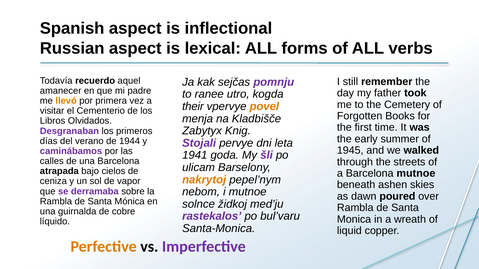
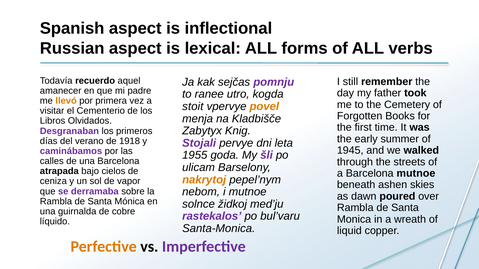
their: their -> stoit (193, 107)
1944: 1944 -> 1918 (130, 141)
1941: 1941 -> 1955 (195, 155)
